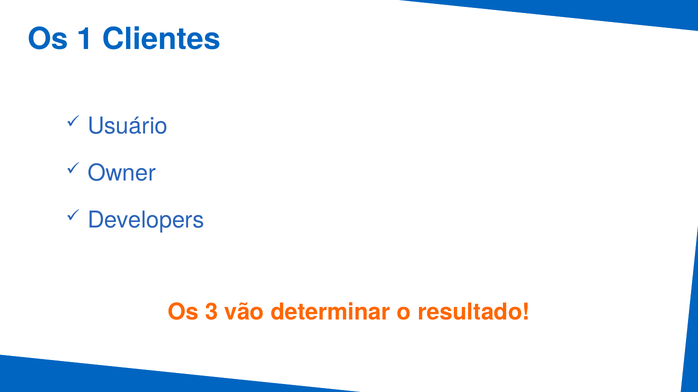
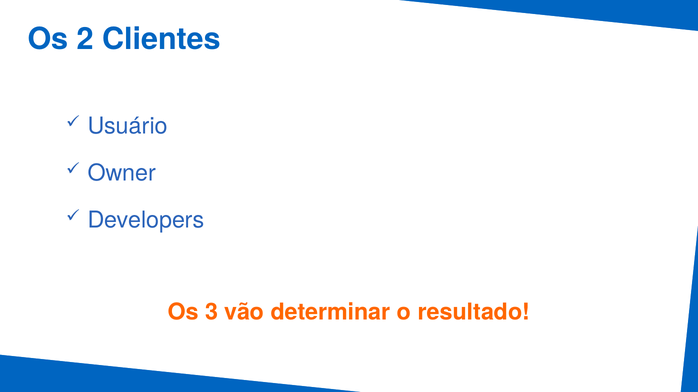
1: 1 -> 2 (85, 39)
